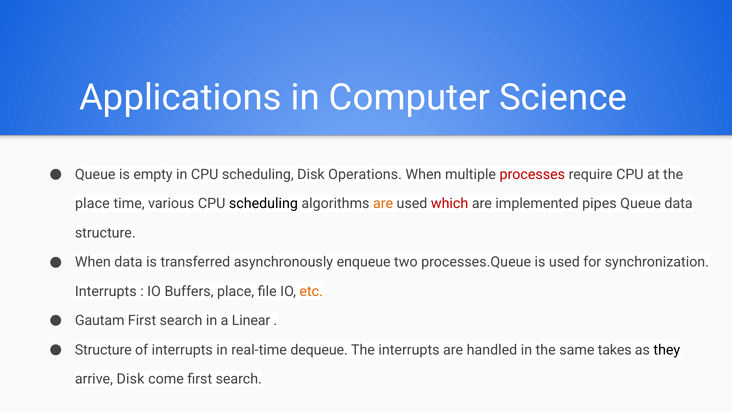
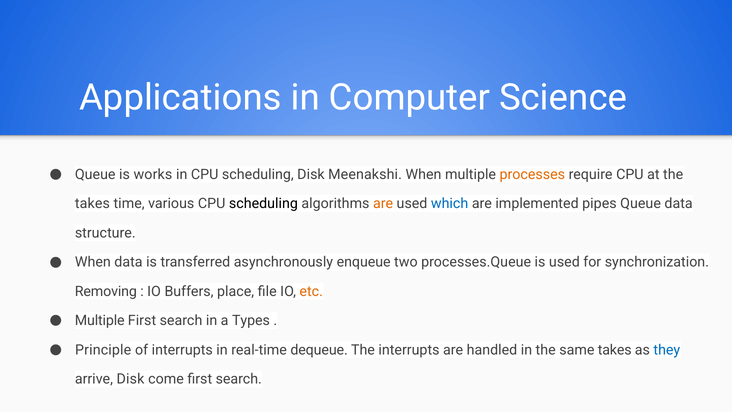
empty: empty -> works (153, 174)
Operations: Operations -> Meenakshi (365, 174)
processes colour: red -> orange (532, 174)
place: place -> takes (92, 204)
which colour: red -> blue (450, 204)
Interrupts: Interrupts -> Removing (106, 291)
Gautam: Gautam -> Multiple (100, 320)
Linear: Linear -> Types (251, 320)
Structure: Structure -> Principle (103, 350)
they colour: black -> blue (667, 350)
